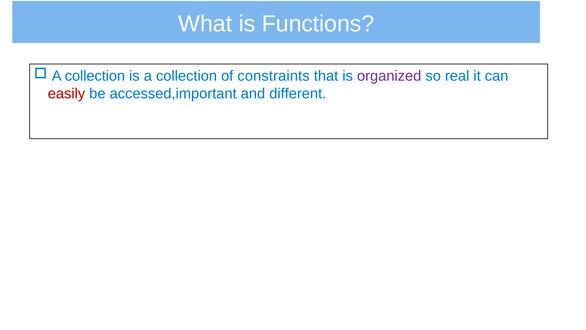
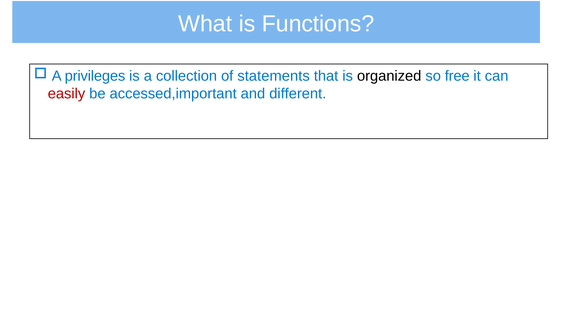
collection: collection -> privileges (95, 76)
constraints: constraints -> statements (274, 76)
organized colour: purple -> black (389, 76)
real: real -> free (457, 76)
